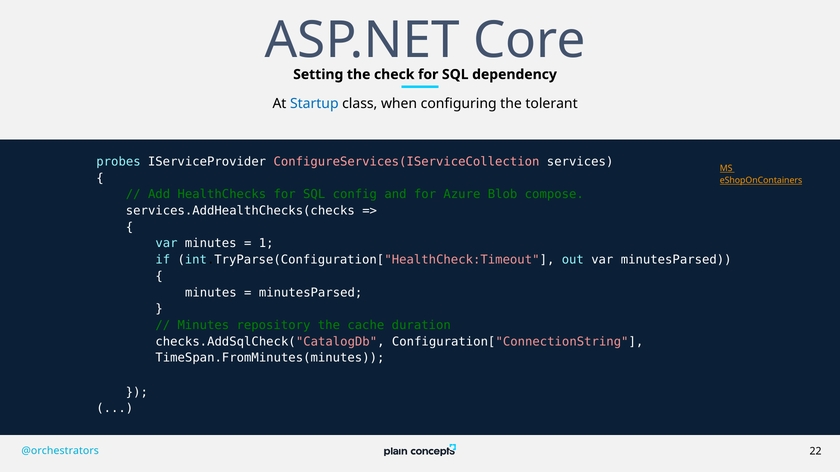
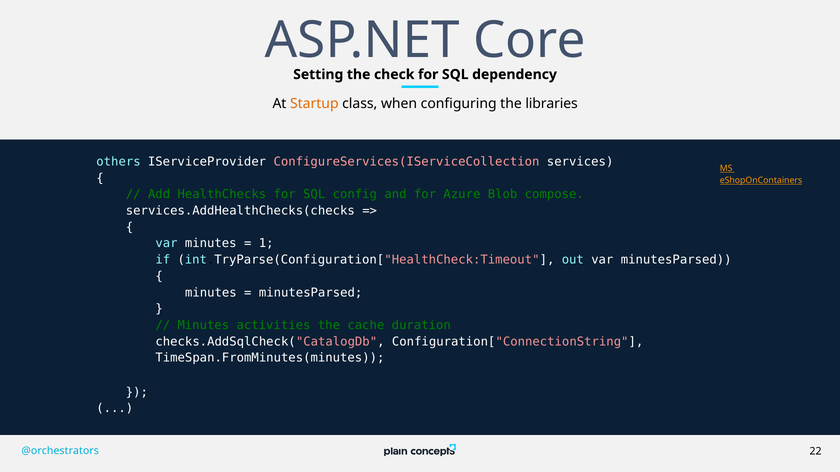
Startup colour: blue -> orange (314, 104)
tolerant: tolerant -> libraries (552, 104)
probes: probes -> others (119, 162)
repository: repository -> activities (273, 326)
